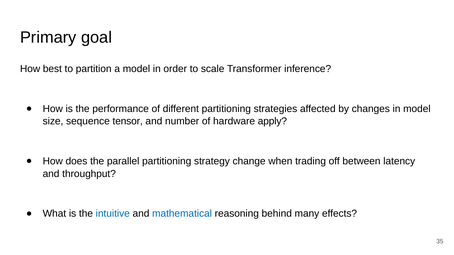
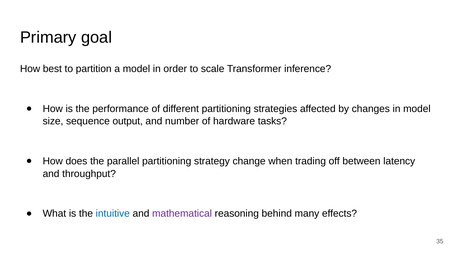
tensor: tensor -> output (128, 121)
apply: apply -> tasks (272, 121)
mathematical colour: blue -> purple (182, 214)
